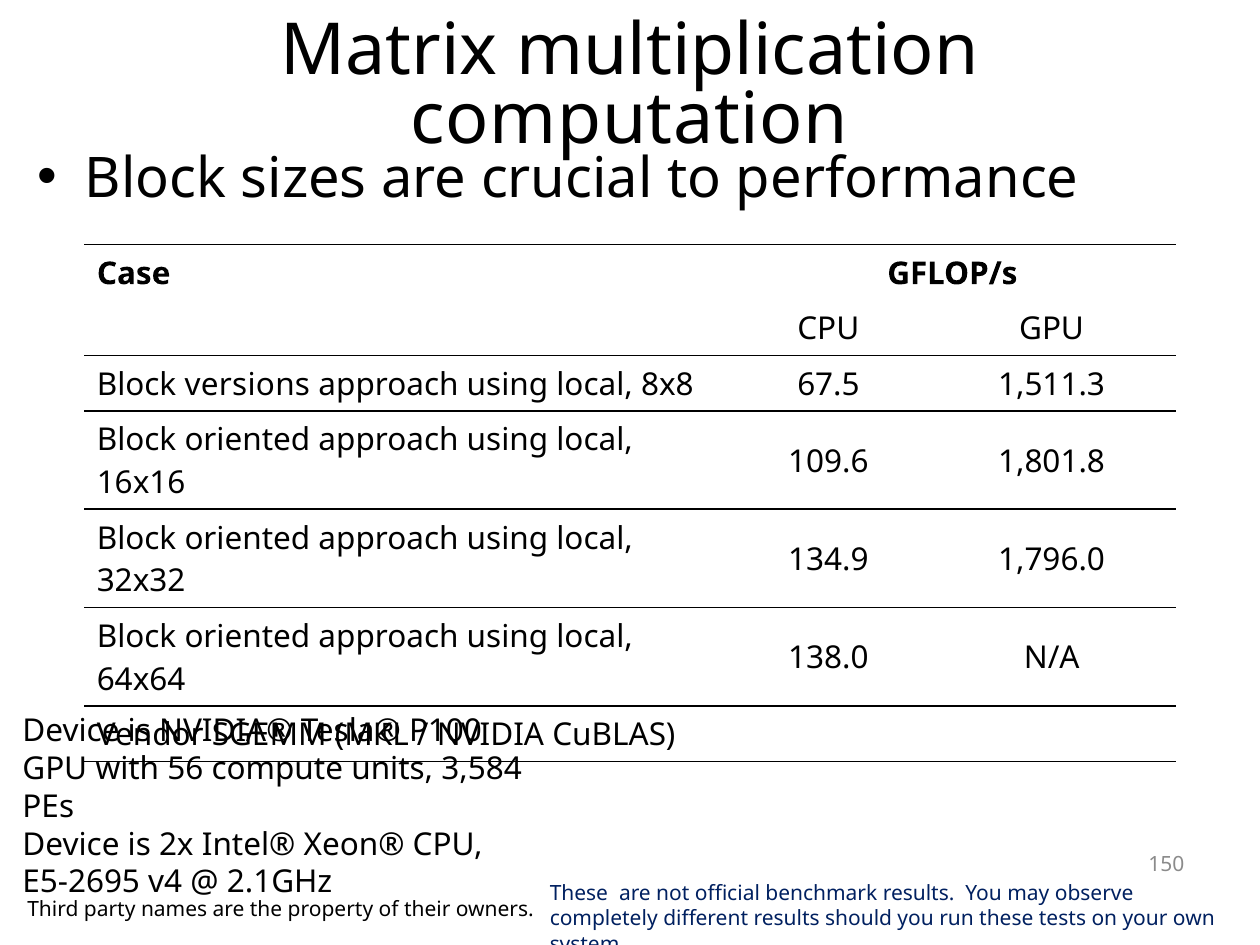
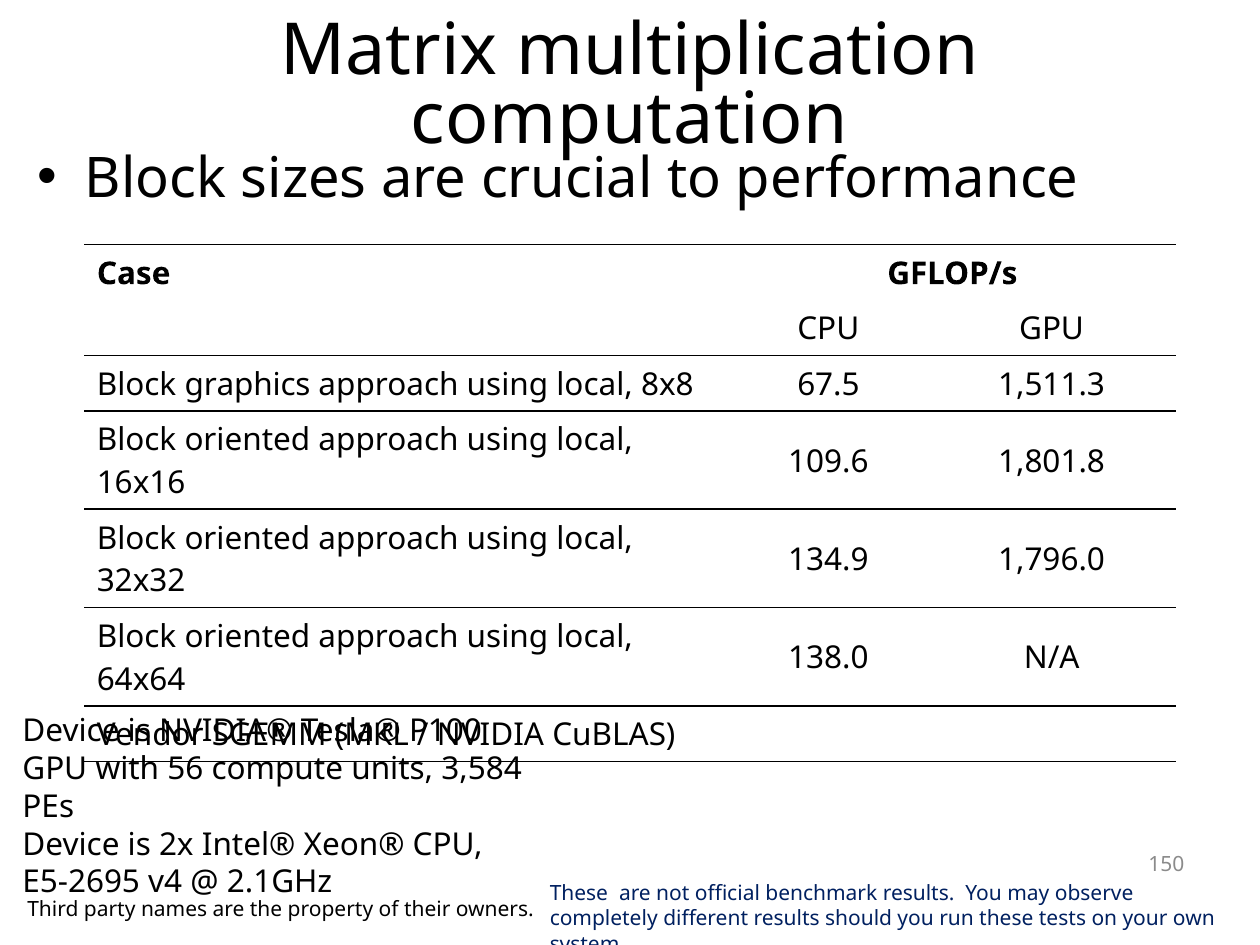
versions: versions -> graphics (248, 385)
